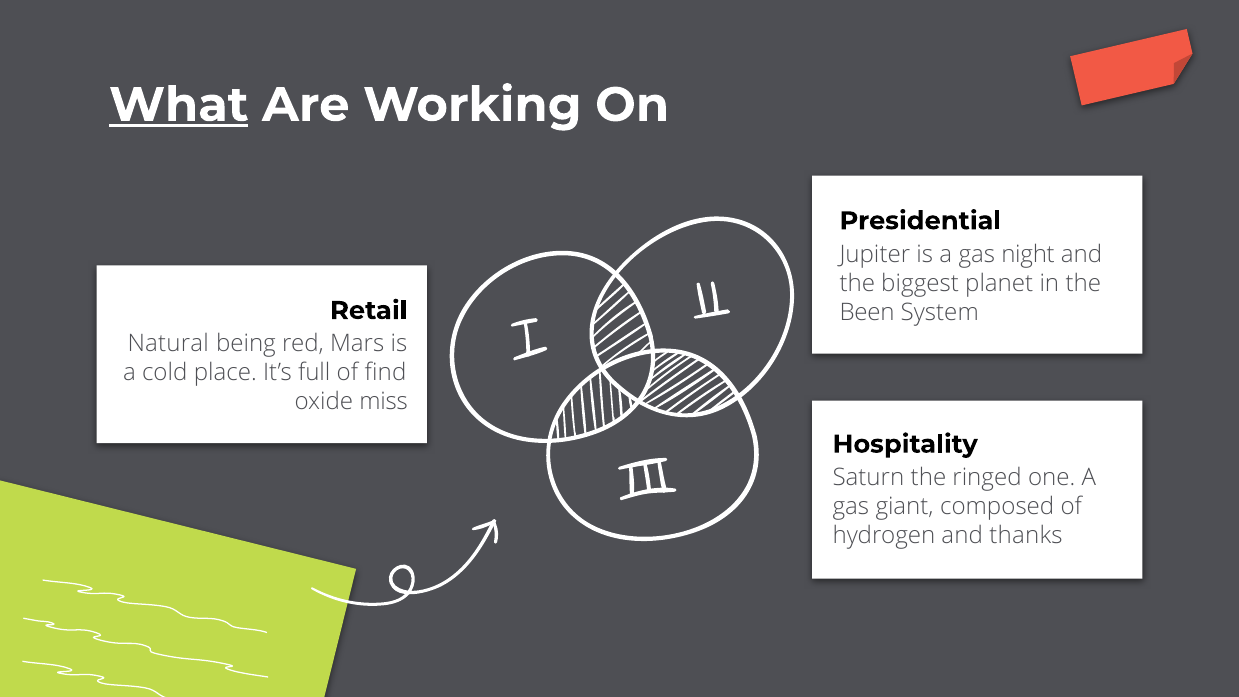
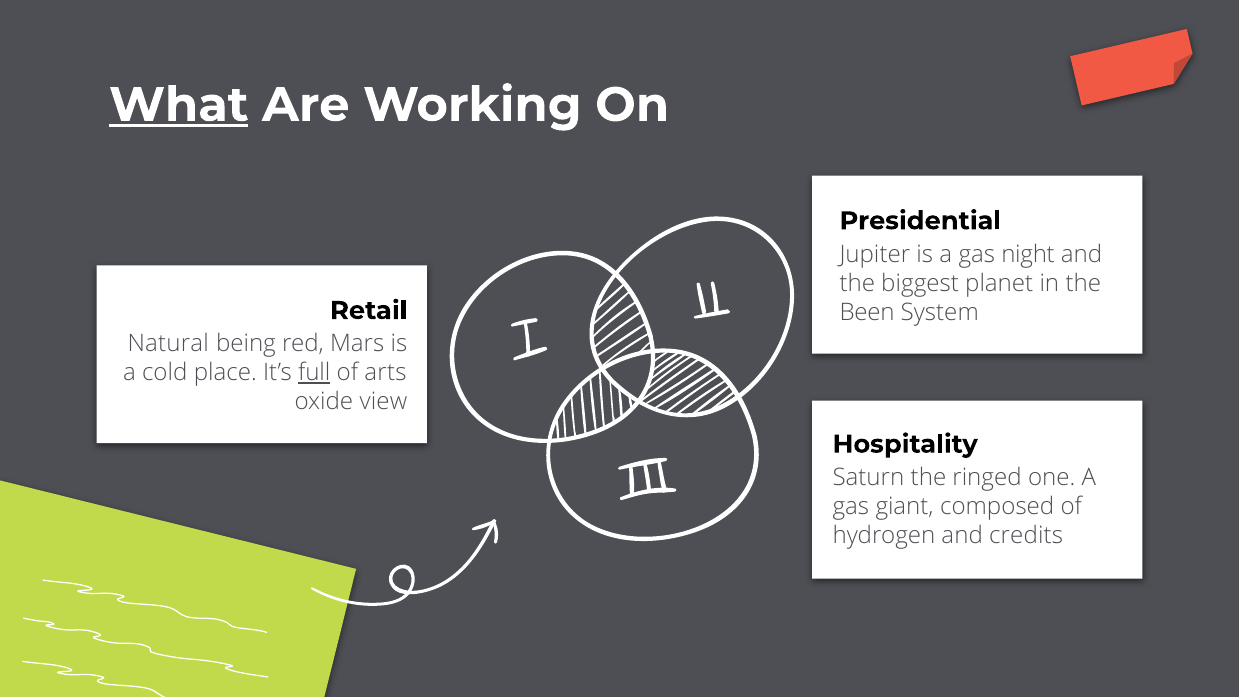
full underline: none -> present (314, 373)
find: find -> arts (386, 373)
miss: miss -> view (383, 402)
thanks: thanks -> credits (1026, 535)
